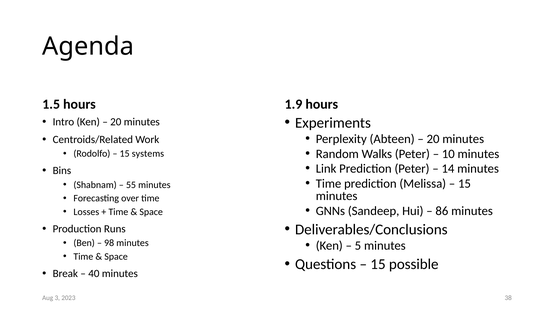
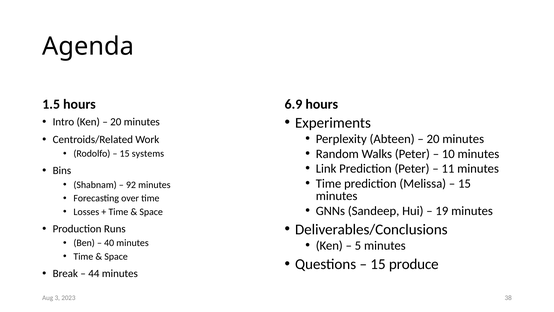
1.9: 1.9 -> 6.9 (293, 104)
14: 14 -> 11 (448, 169)
55: 55 -> 92 (131, 185)
86: 86 -> 19 (442, 211)
98: 98 -> 40 (109, 243)
possible: possible -> produce (414, 264)
40: 40 -> 44 (94, 273)
